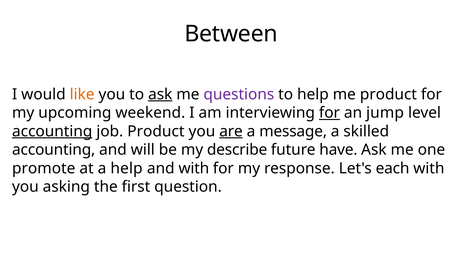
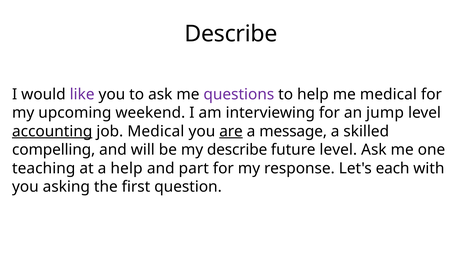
Between: Between -> Describe (231, 34)
like colour: orange -> purple (82, 94)
ask underline: present -> none (160, 94)
me product: product -> medical (388, 94)
for underline: present -> none (329, 113)
job Product: Product -> Medical (156, 131)
accounting: accounting -> compelling (54, 150)
future have: have -> level (338, 150)
promote: promote -> teaching (44, 168)
and with: with -> part (194, 168)
